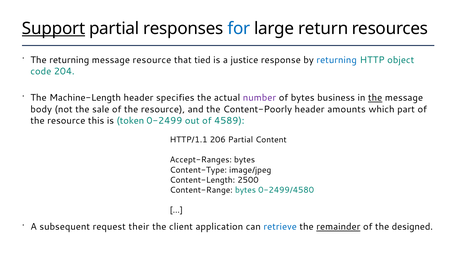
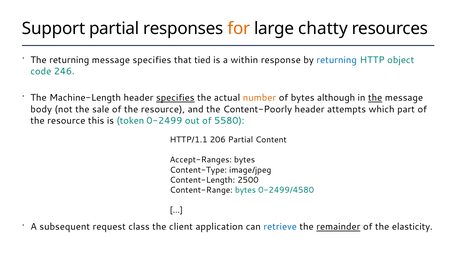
Support underline: present -> none (54, 29)
for colour: blue -> orange (239, 29)
return: return -> chatty (323, 29)
message resource: resource -> specifies (152, 60)
justice: justice -> within (244, 60)
204: 204 -> 246 (64, 71)
specifies underline: none -> present (175, 98)
number colour: purple -> orange (259, 98)
business: business -> although (336, 98)
amounts: amounts -> attempts (347, 109)
4589: 4589 -> 5580 (229, 121)
their: their -> class (139, 227)
designed: designed -> elasticity (412, 227)
